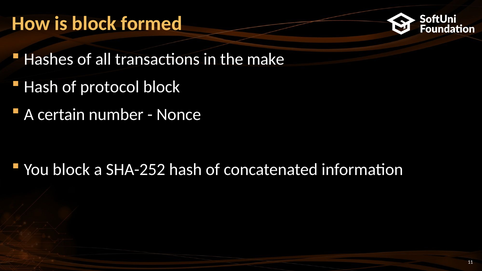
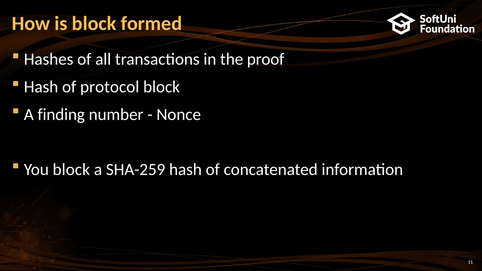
make: make -> proof (266, 59)
certain: certain -> finding (61, 114)
SHA-252: SHA-252 -> SHA-259 (136, 170)
